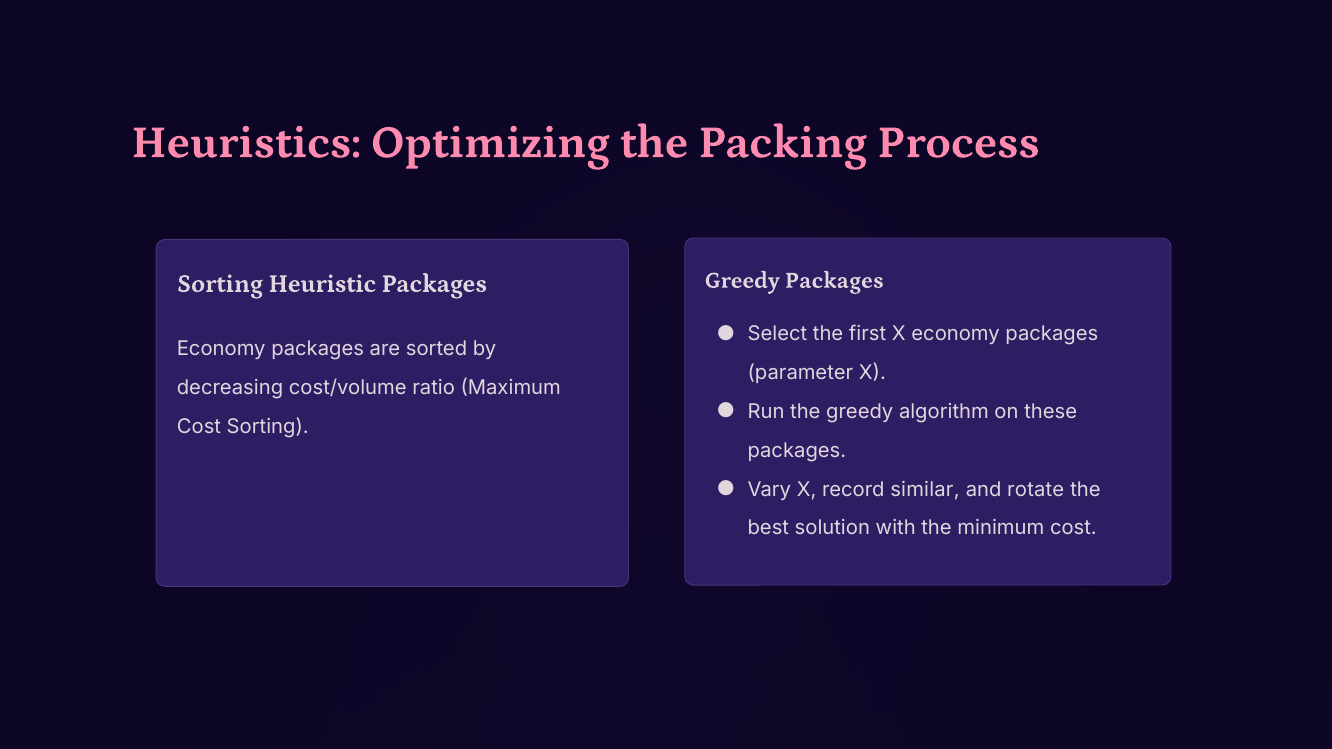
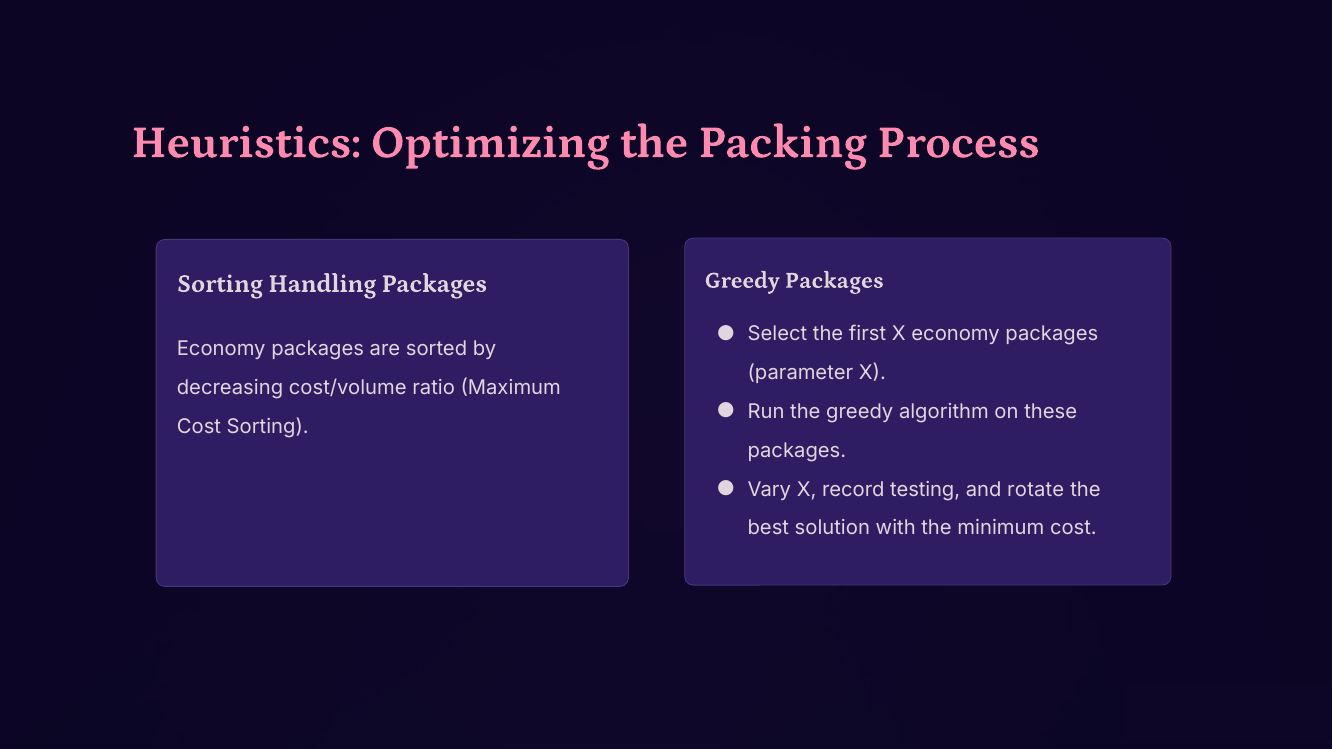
Heuristic: Heuristic -> Handling (322, 283)
similar: similar -> testing (925, 490)
